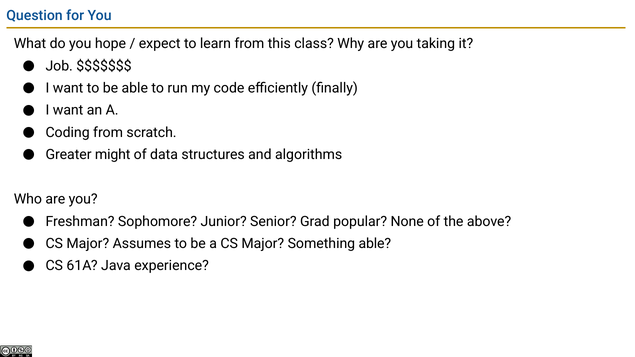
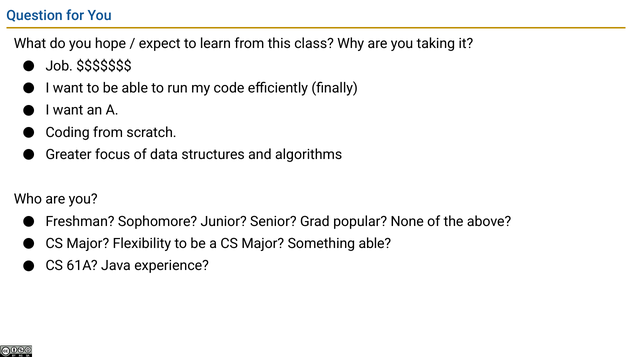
might: might -> focus (113, 155)
Assumes: Assumes -> Flexibility (142, 244)
